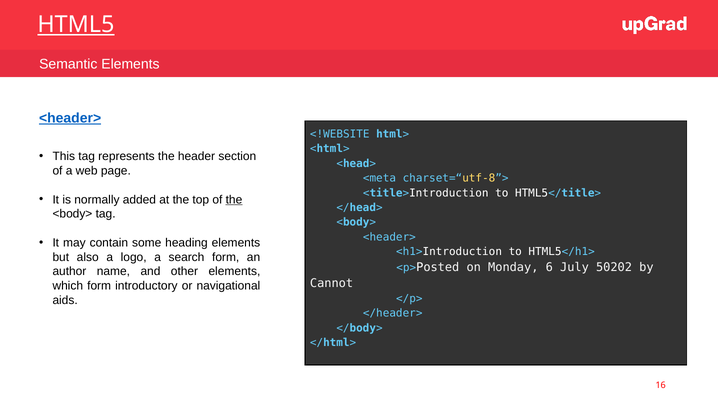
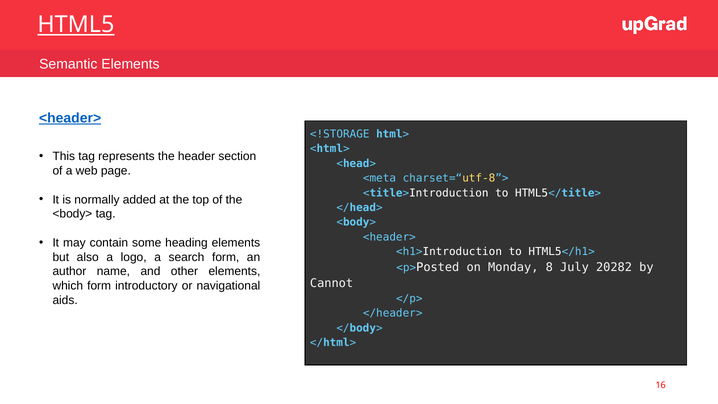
<!WEBSITE: <!WEBSITE -> <!STORAGE (340, 134)
the underline: present -> none (234, 200)
6: 6 -> 8 (549, 267)
50202: 50202 -> 20282 (614, 267)
